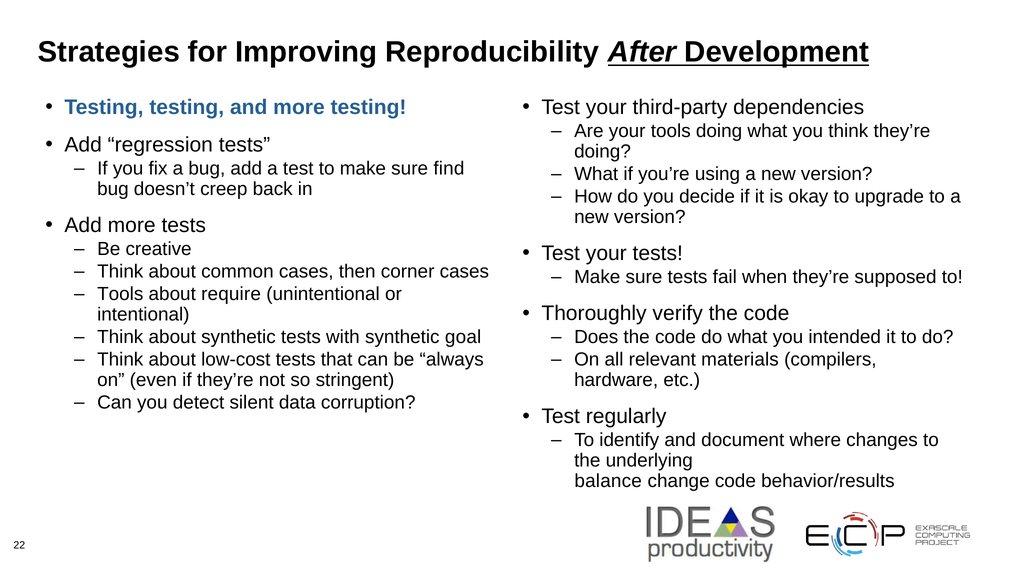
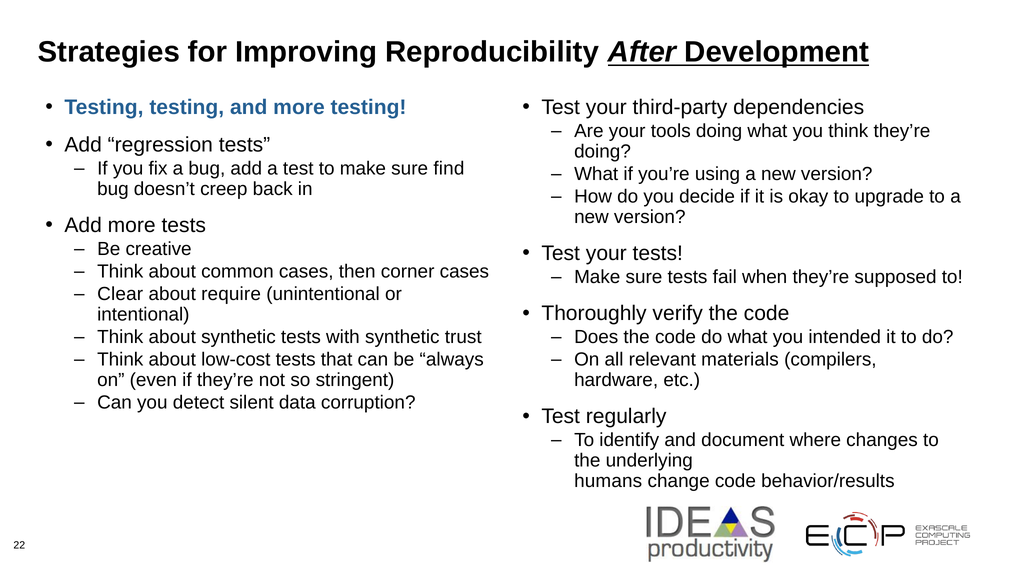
Tools: Tools -> Clear (120, 294)
goal: goal -> trust (463, 337)
balance: balance -> humans (608, 481)
